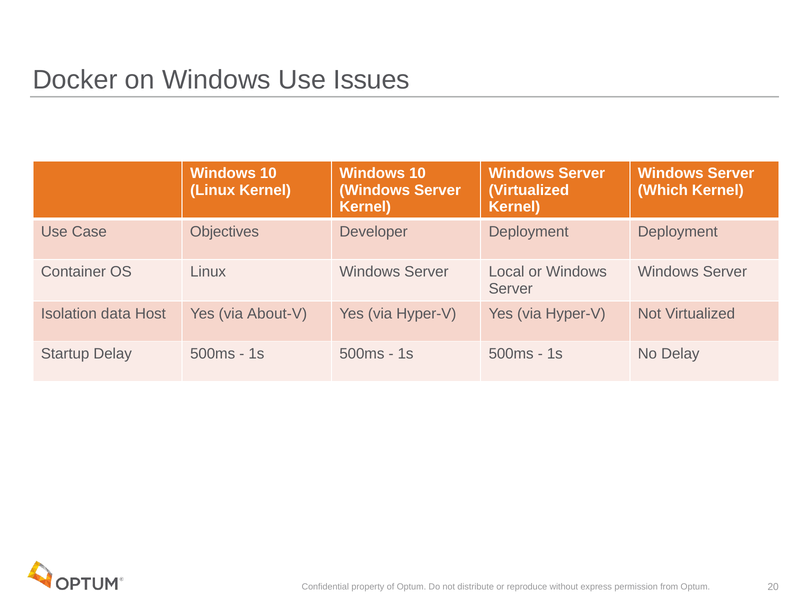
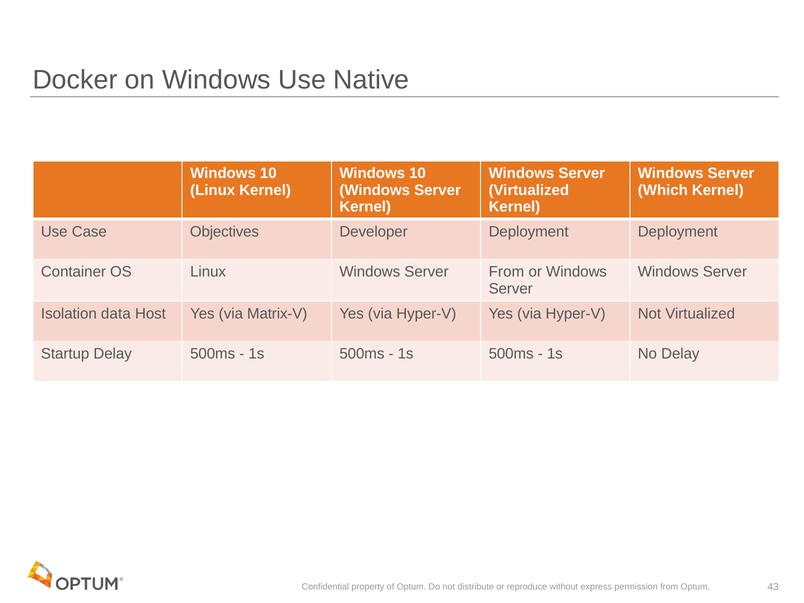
Issues: Issues -> Native (371, 80)
Server Local: Local -> From (506, 272)
About-V: About-V -> Matrix-V (277, 314)
20: 20 -> 43 (773, 587)
